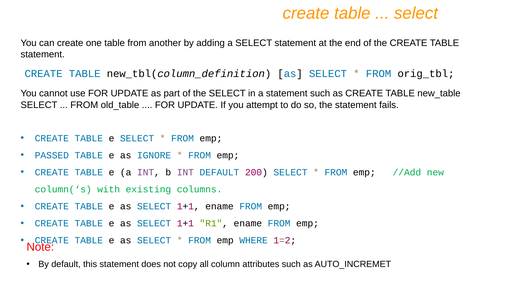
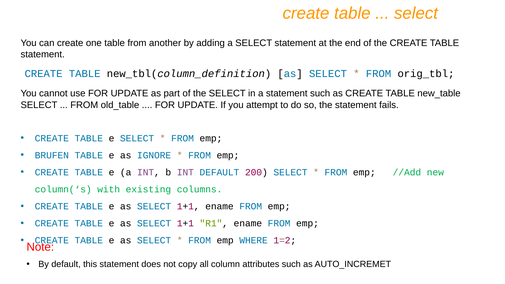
PASSED: PASSED -> BRUFEN (52, 155)
